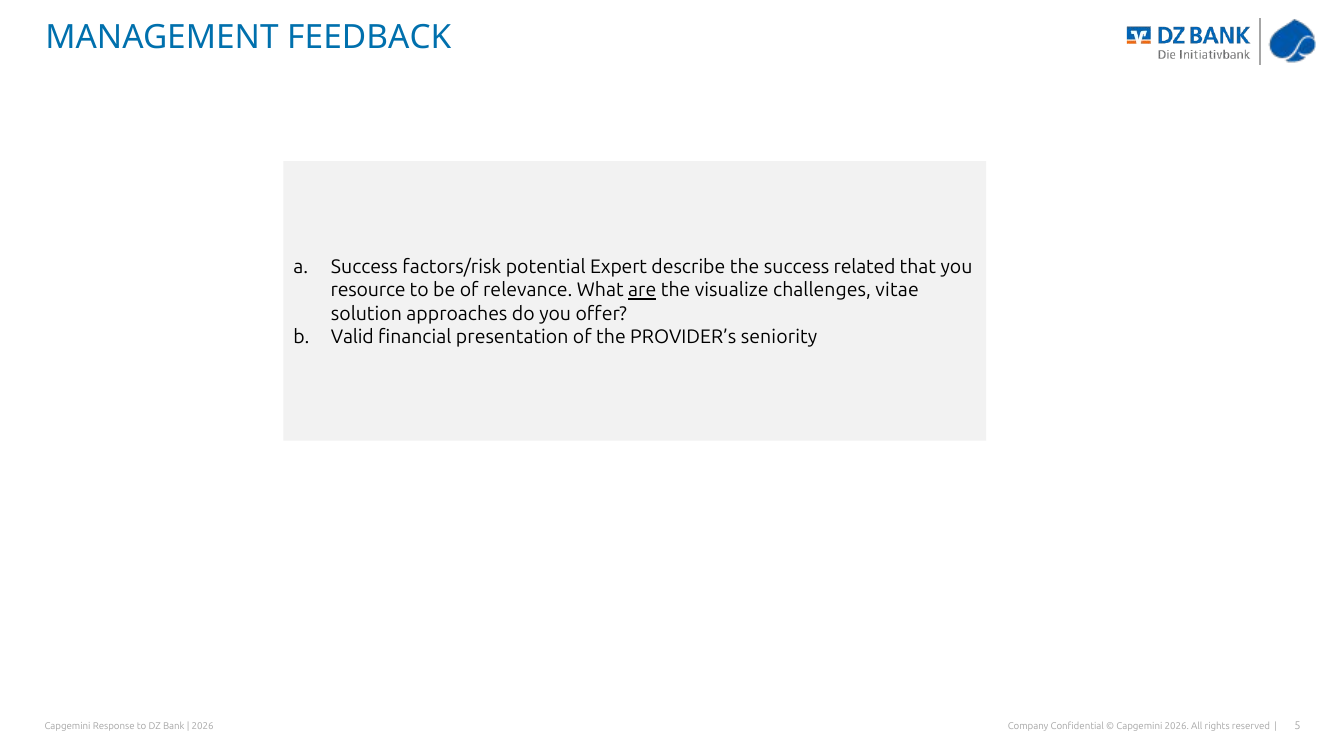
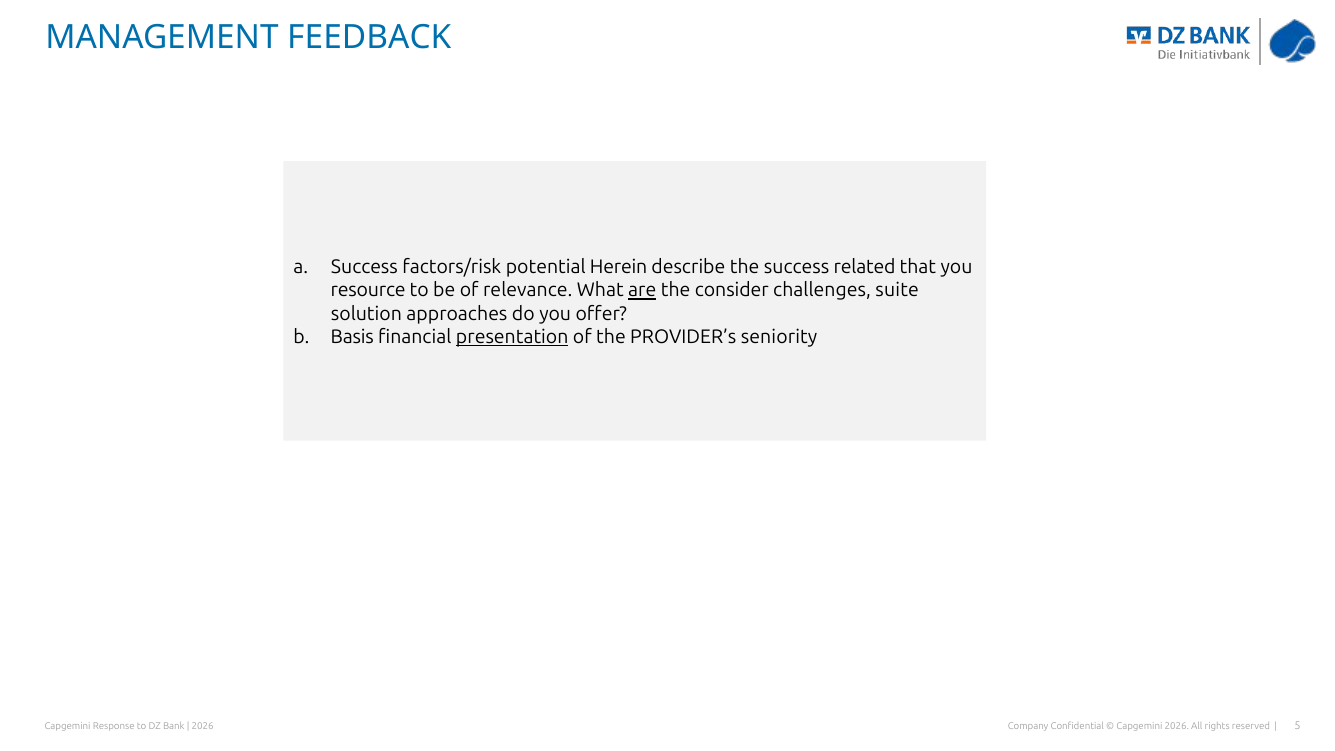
Expert: Expert -> Herein (619, 267)
visualize: visualize -> consider (732, 291)
vitae: vitae -> suite (897, 291)
Valid: Valid -> Basis (352, 337)
presentation underline: none -> present (512, 337)
